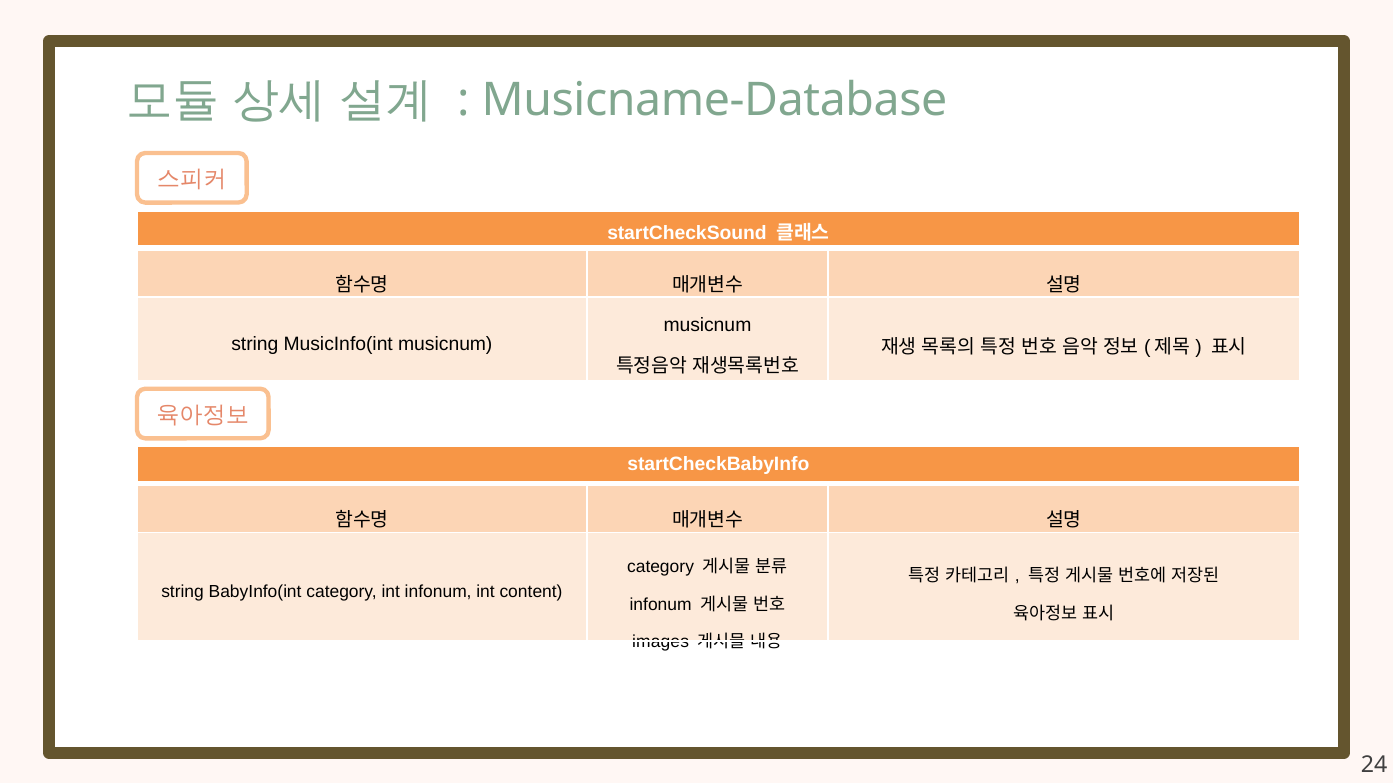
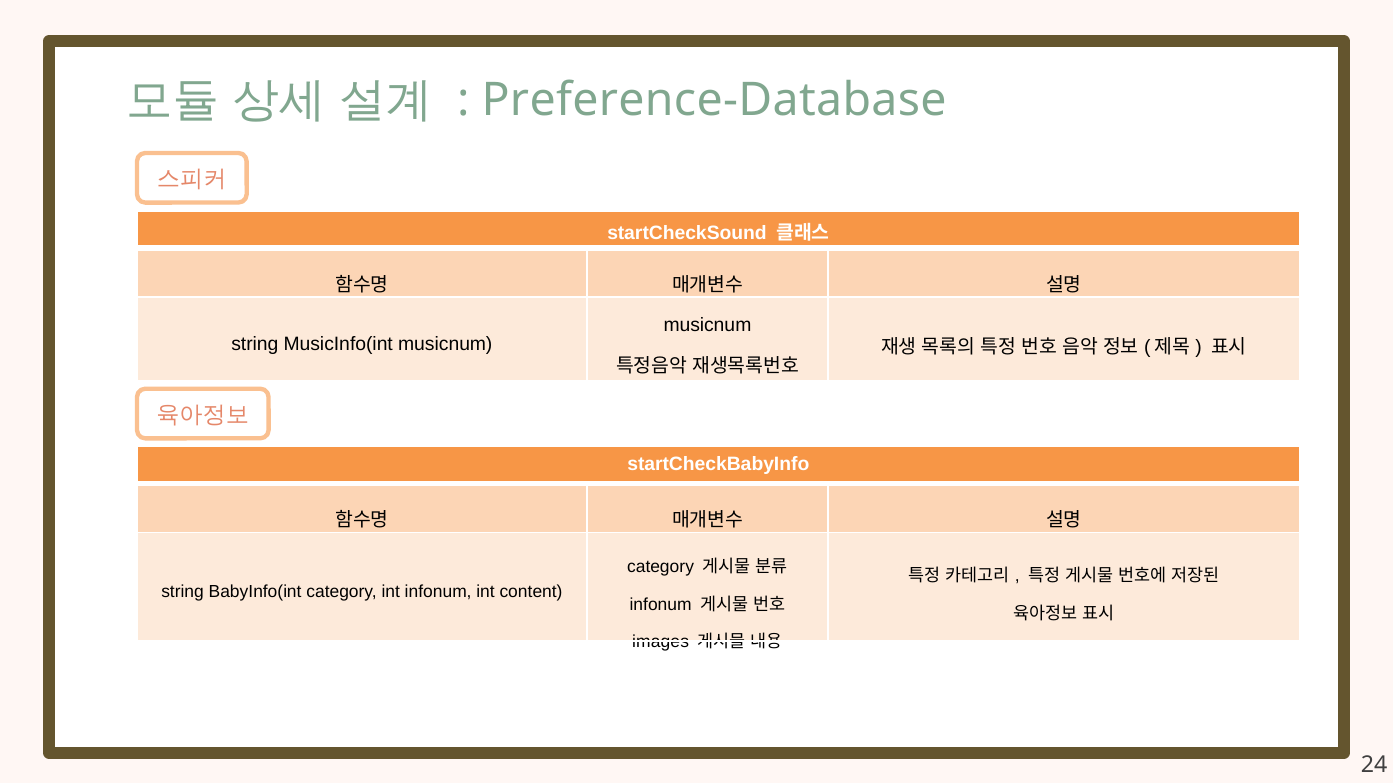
Musicname-Database: Musicname-Database -> Preference-Database (714, 101)
